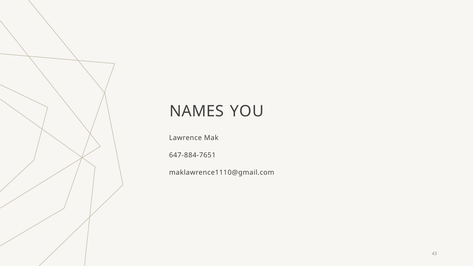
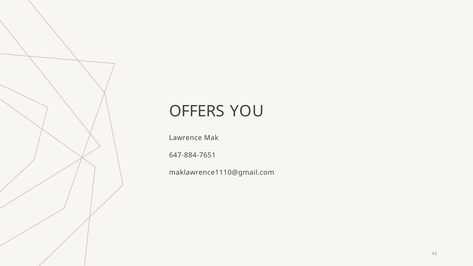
NAMES: NAMES -> OFFERS (197, 111)
